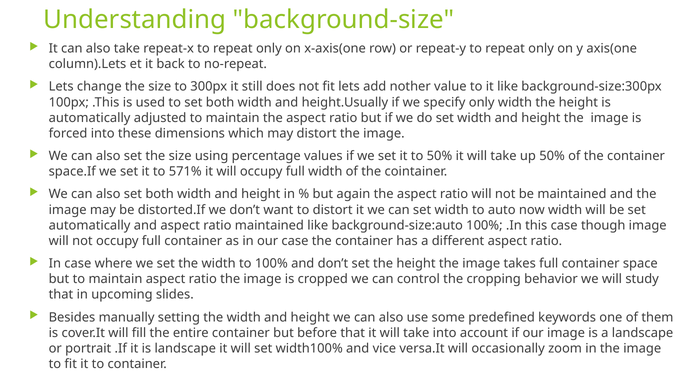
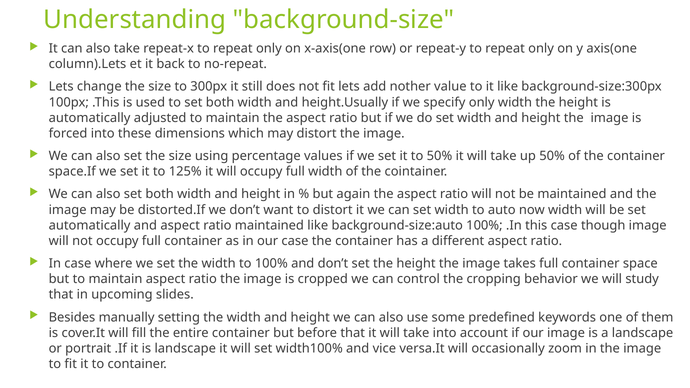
571%: 571% -> 125% (185, 172)
